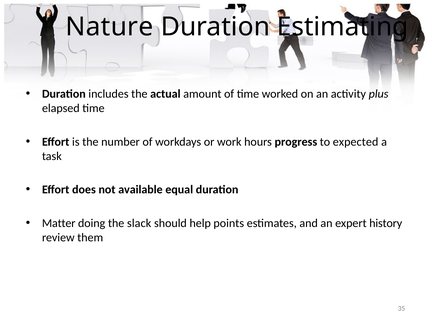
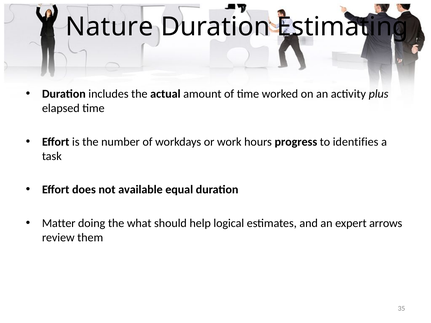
expected: expected -> identifies (356, 142)
slack: slack -> what (139, 223)
points: points -> logical (229, 223)
history: history -> arrows (386, 223)
